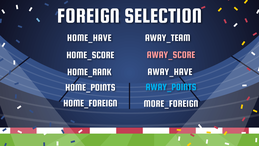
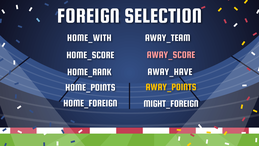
HOME_HAVE: HOME_HAVE -> HOME_WITH (89, 38)
AWAY_POINTS colour: light blue -> yellow (171, 87)
MORE_FOREIGN: MORE_FOREIGN -> MIGHT_FOREIGN (171, 103)
